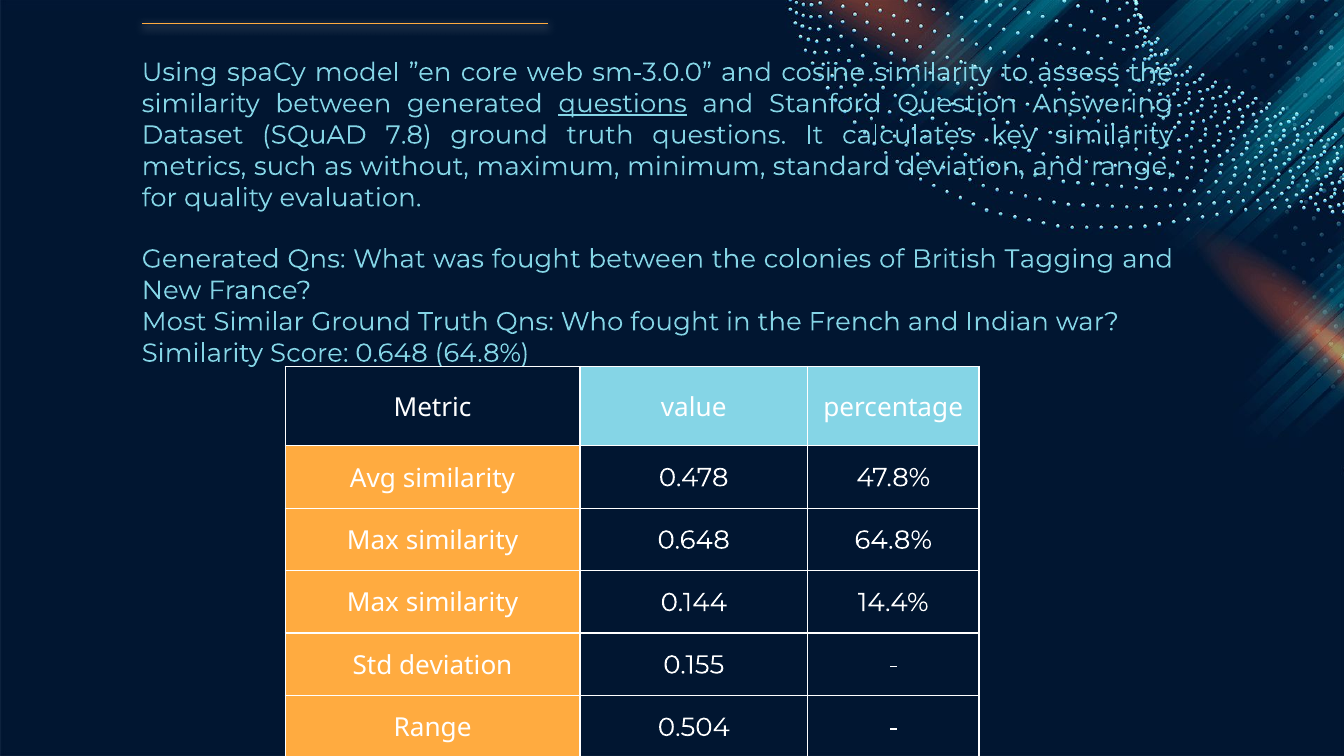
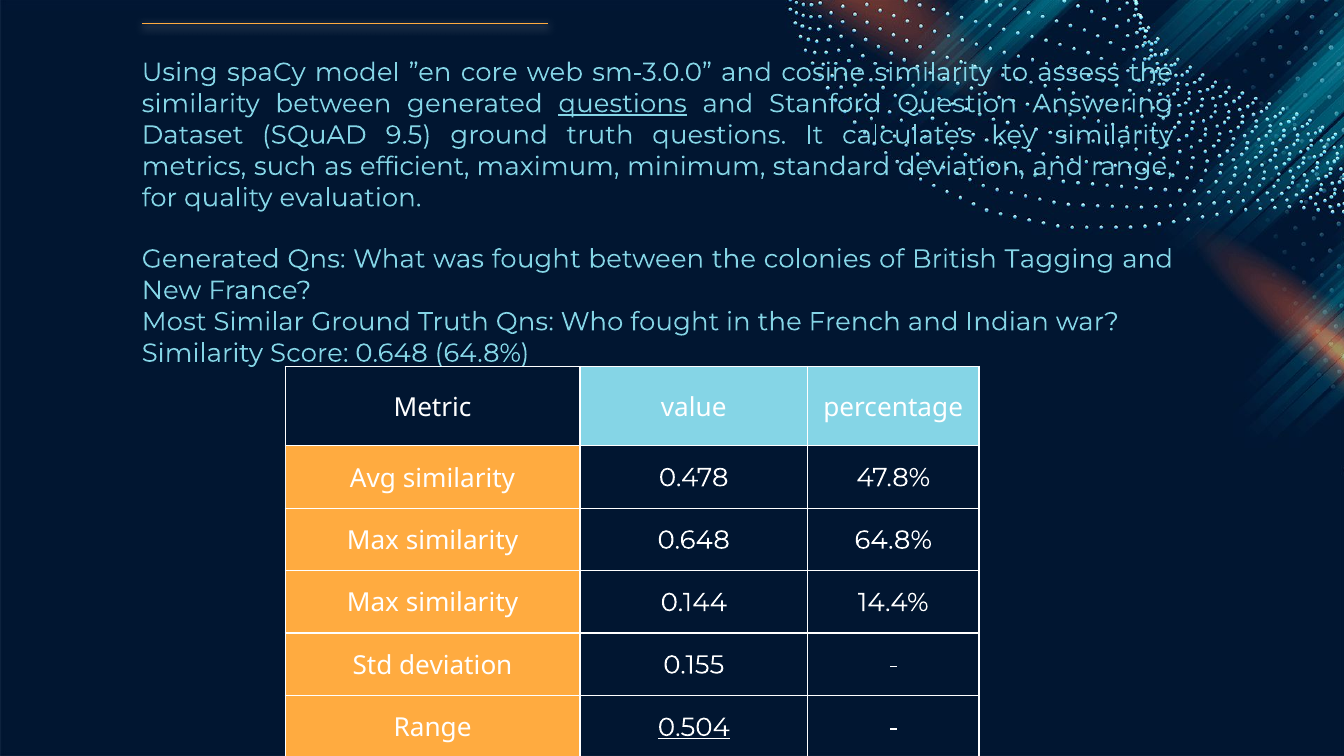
7.8: 7.8 -> 9.5 (408, 135)
without: without -> efficient (415, 166)
0.504 underline: none -> present (694, 727)
